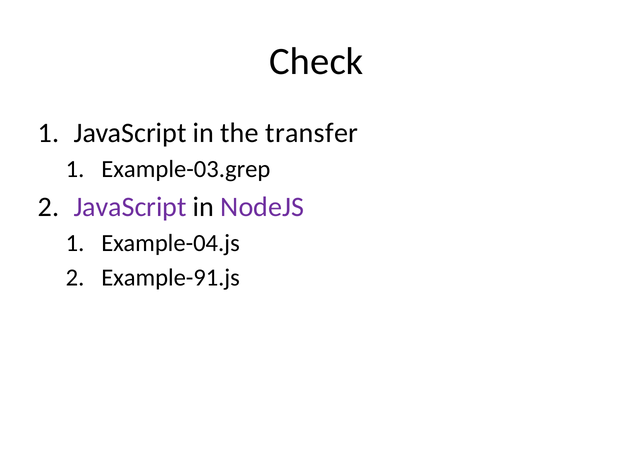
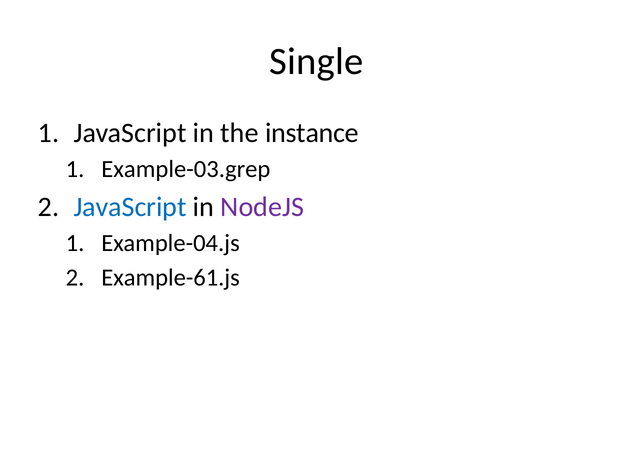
Check: Check -> Single (316, 61)
transfer: transfer -> instance (312, 133)
JavaScript colour: purple -> blue (130, 207)
Example-91.js: Example-91.js -> Example-61.js (171, 278)
